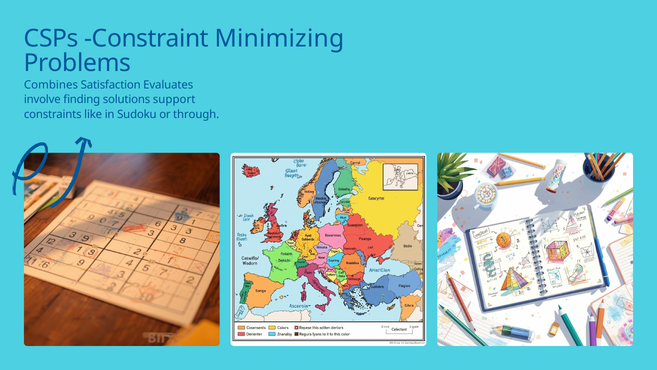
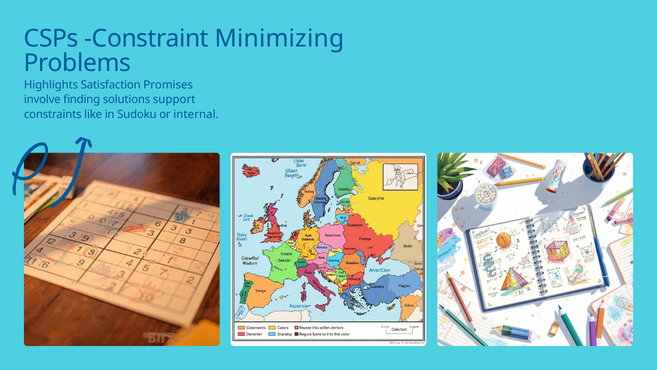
Combines: Combines -> Highlights (51, 85)
Evaluates: Evaluates -> Promises (168, 85)
through: through -> internal (196, 114)
